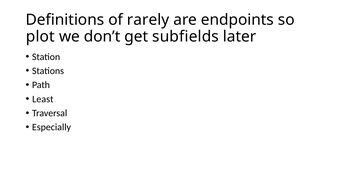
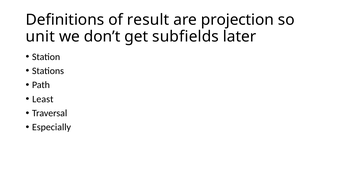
rarely: rarely -> result (148, 20)
endpoints: endpoints -> projection (237, 20)
plot: plot -> unit (40, 37)
